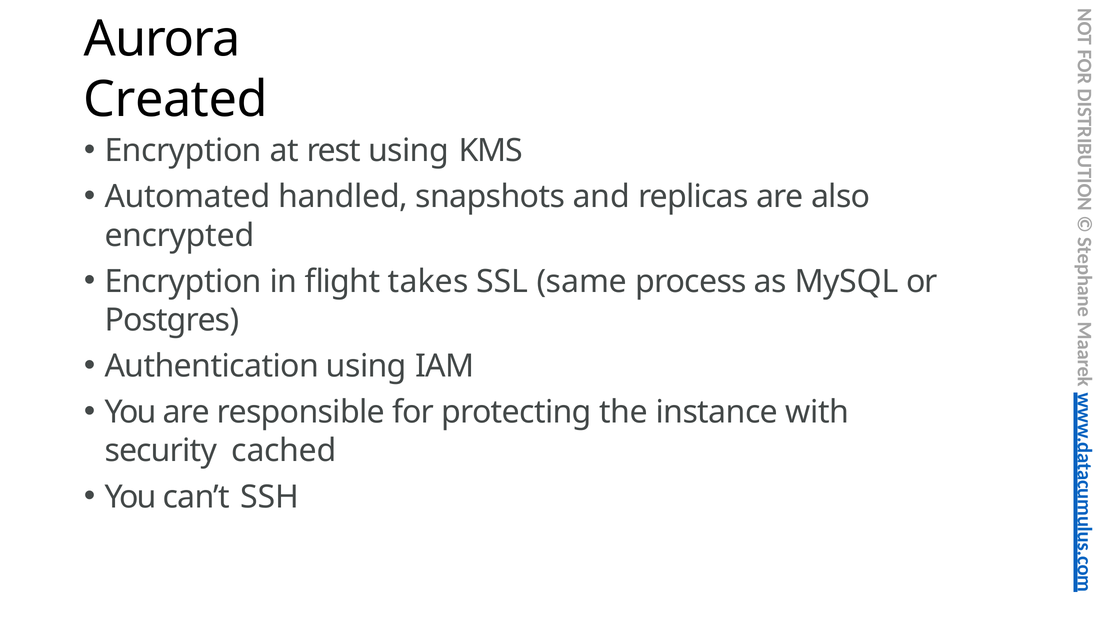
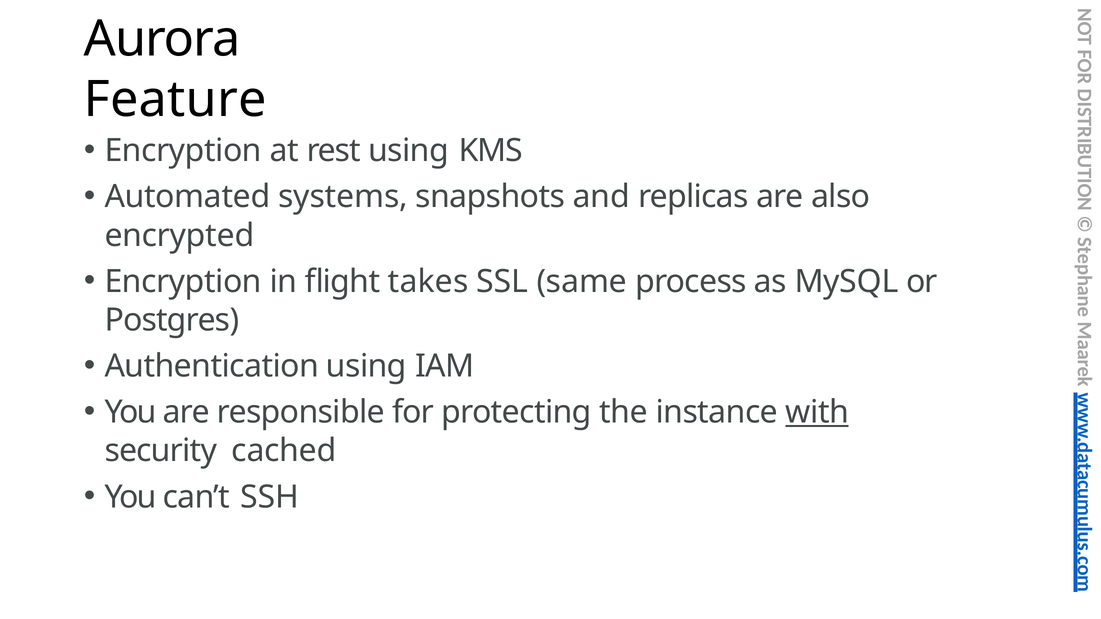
Created: Created -> Feature (175, 100)
handled: handled -> systems (343, 197)
with underline: none -> present (817, 413)
